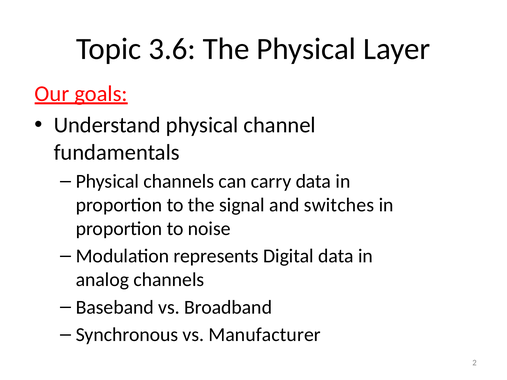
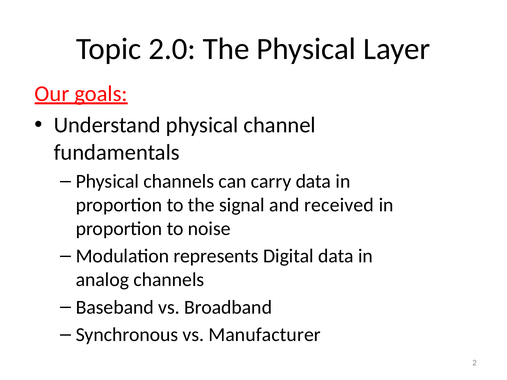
3.6: 3.6 -> 2.0 (172, 49)
switches: switches -> received (339, 205)
